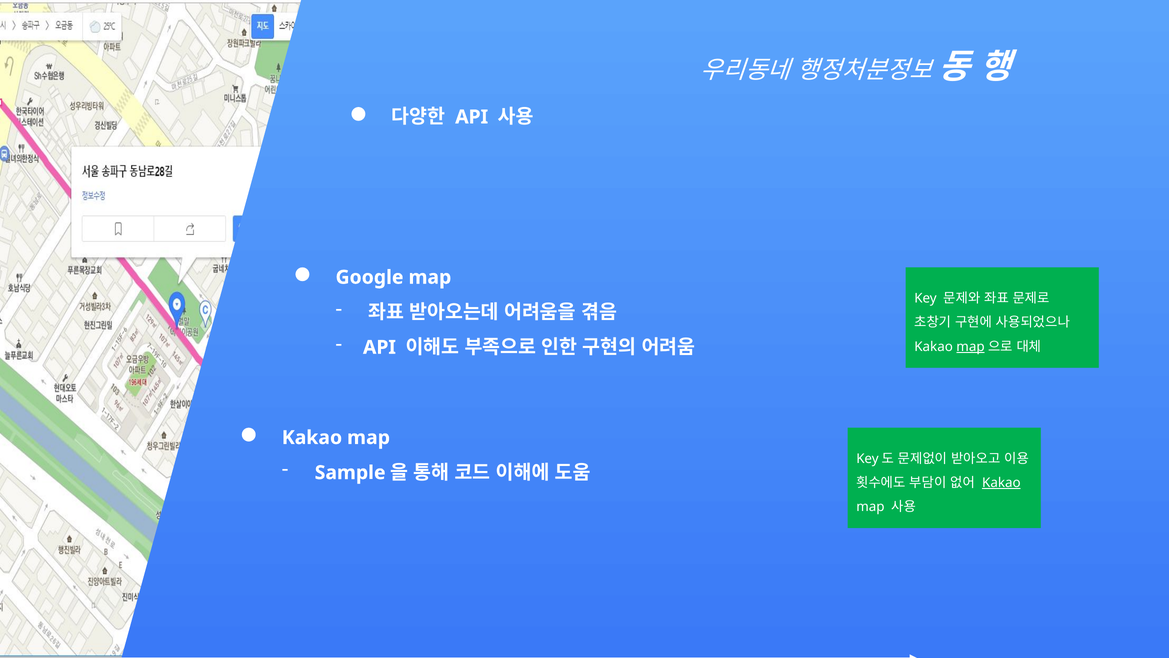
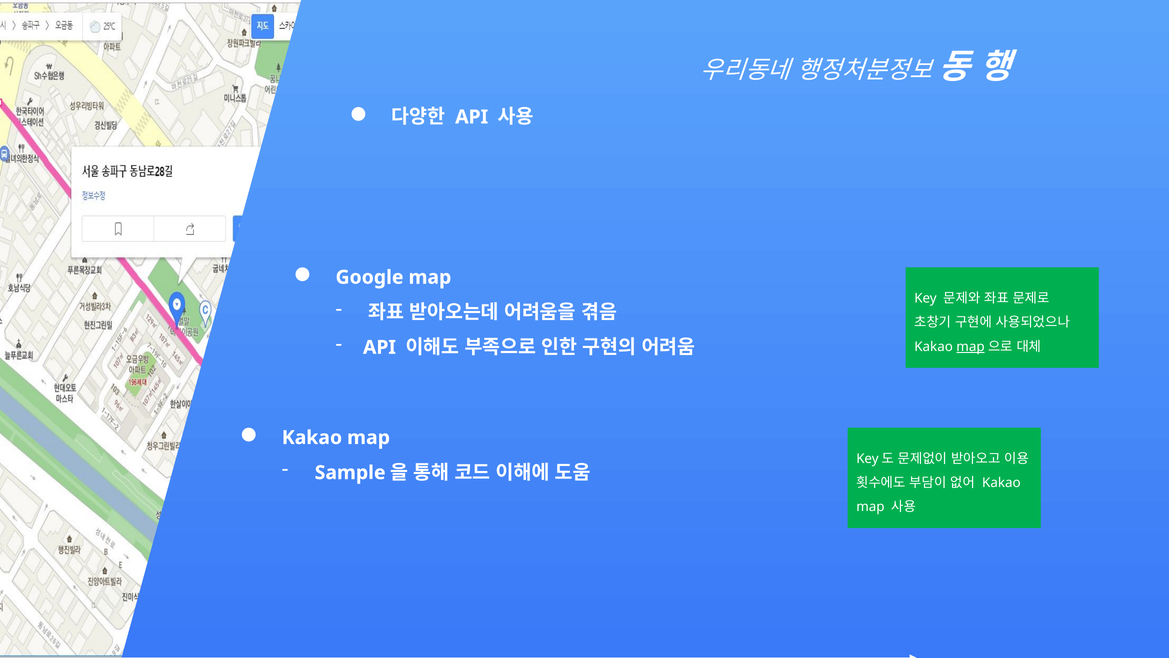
Kakao underline: present -> none (1001, 483)
